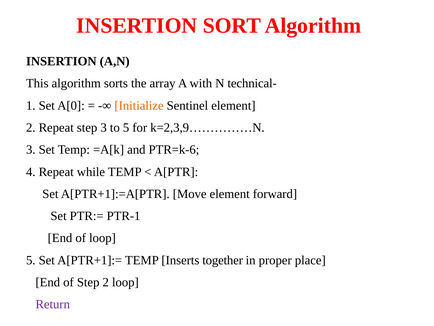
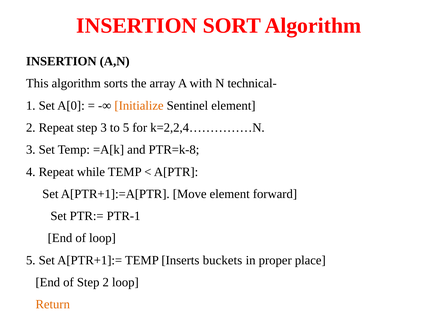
k=2,3,9……………N: k=2,3,9……………N -> k=2,2,4……………N (207, 127)
PTR=k-6: PTR=k-6 -> PTR=k-8 (174, 150)
together: together -> buckets (222, 260)
Return colour: purple -> orange (53, 304)
